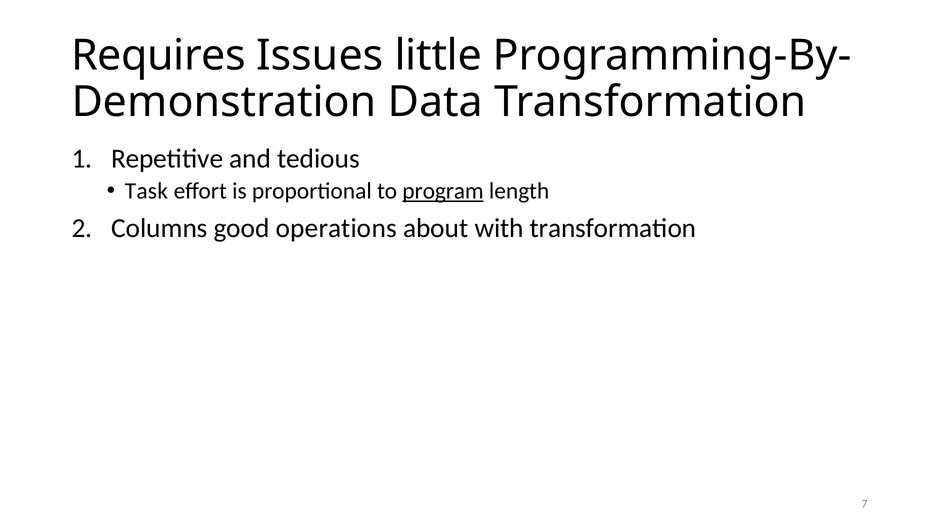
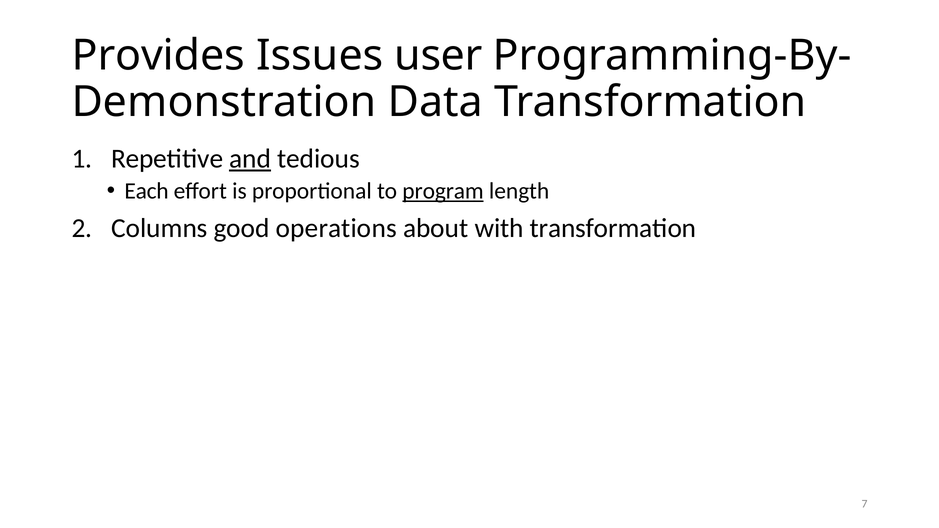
Requires: Requires -> Provides (158, 56)
little: little -> user (438, 56)
and underline: none -> present (250, 159)
Task: Task -> Each (147, 191)
